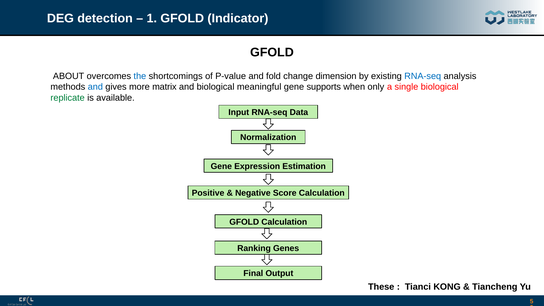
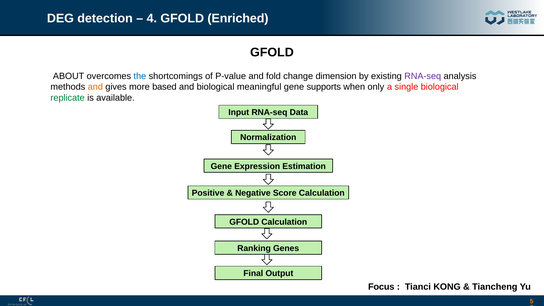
1: 1 -> 4 (152, 18)
Indicator: Indicator -> Enriched (238, 18)
RNA-seq colour: blue -> purple (423, 76)
and colour: blue -> orange (95, 87)
matrix: matrix -> based (164, 87)
These: These -> Focus (381, 287)
